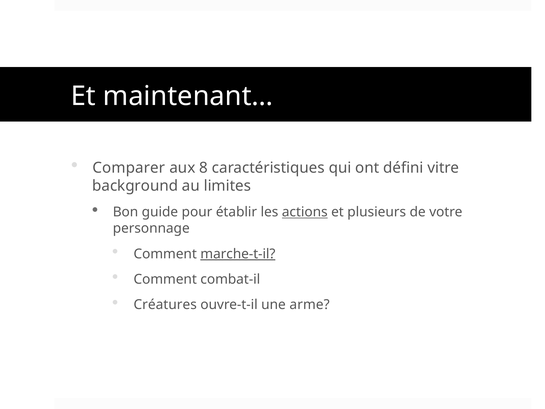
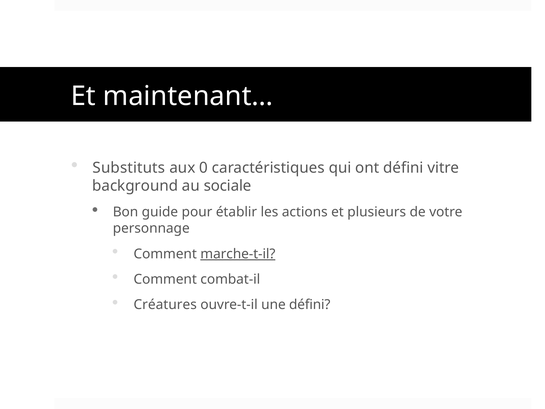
Comparer: Comparer -> Substituts (129, 168)
8: 8 -> 0 (204, 168)
limites: limites -> sociale (228, 186)
actions underline: present -> none (305, 212)
une arme: arme -> défini (310, 305)
